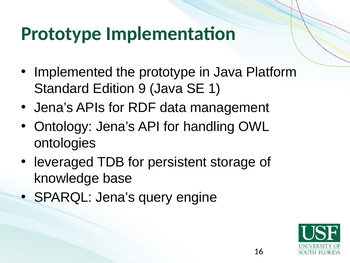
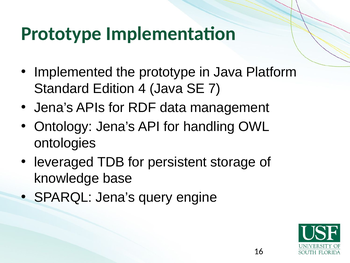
9: 9 -> 4 (142, 88)
1: 1 -> 7 (214, 88)
